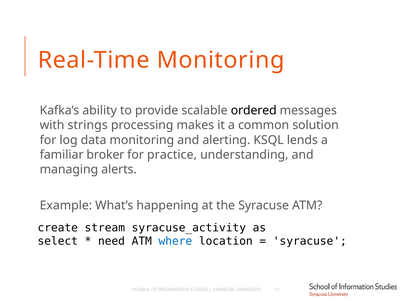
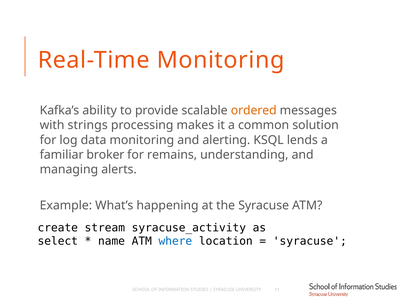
ordered colour: black -> orange (254, 110)
practice: practice -> remains (172, 155)
need: need -> name (112, 241)
